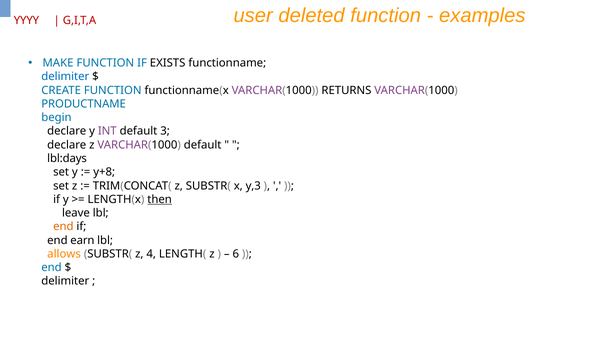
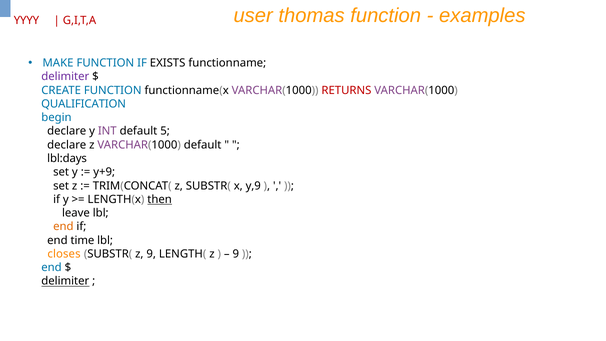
deleted: deleted -> thomas (312, 16)
delimiter colour: blue -> purple (65, 77)
RETURNS colour: black -> red (346, 90)
PRODUCTNAME: PRODUCTNAME -> QUALIFICATION (84, 104)
3: 3 -> 5 (165, 131)
y+8: y+8 -> y+9 (104, 172)
y,3: y,3 -> y,9 (253, 186)
earn: earn -> time (82, 240)
allows: allows -> closes (64, 254)
z 4: 4 -> 9 (151, 254)
6: 6 -> 9 (236, 254)
delimiter underline: none -> present (65, 281)
